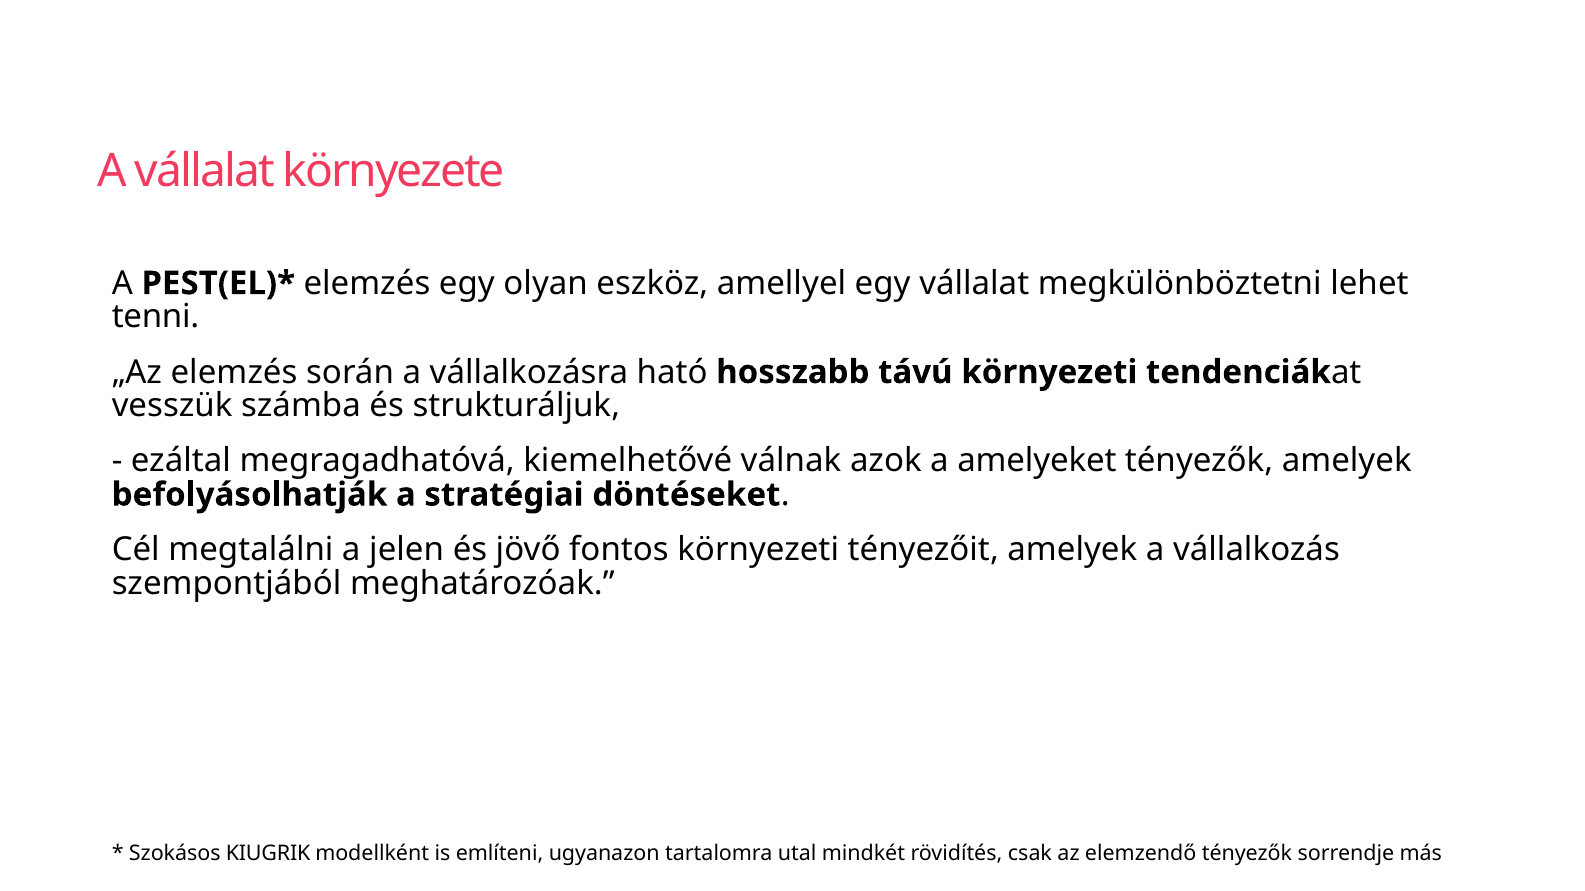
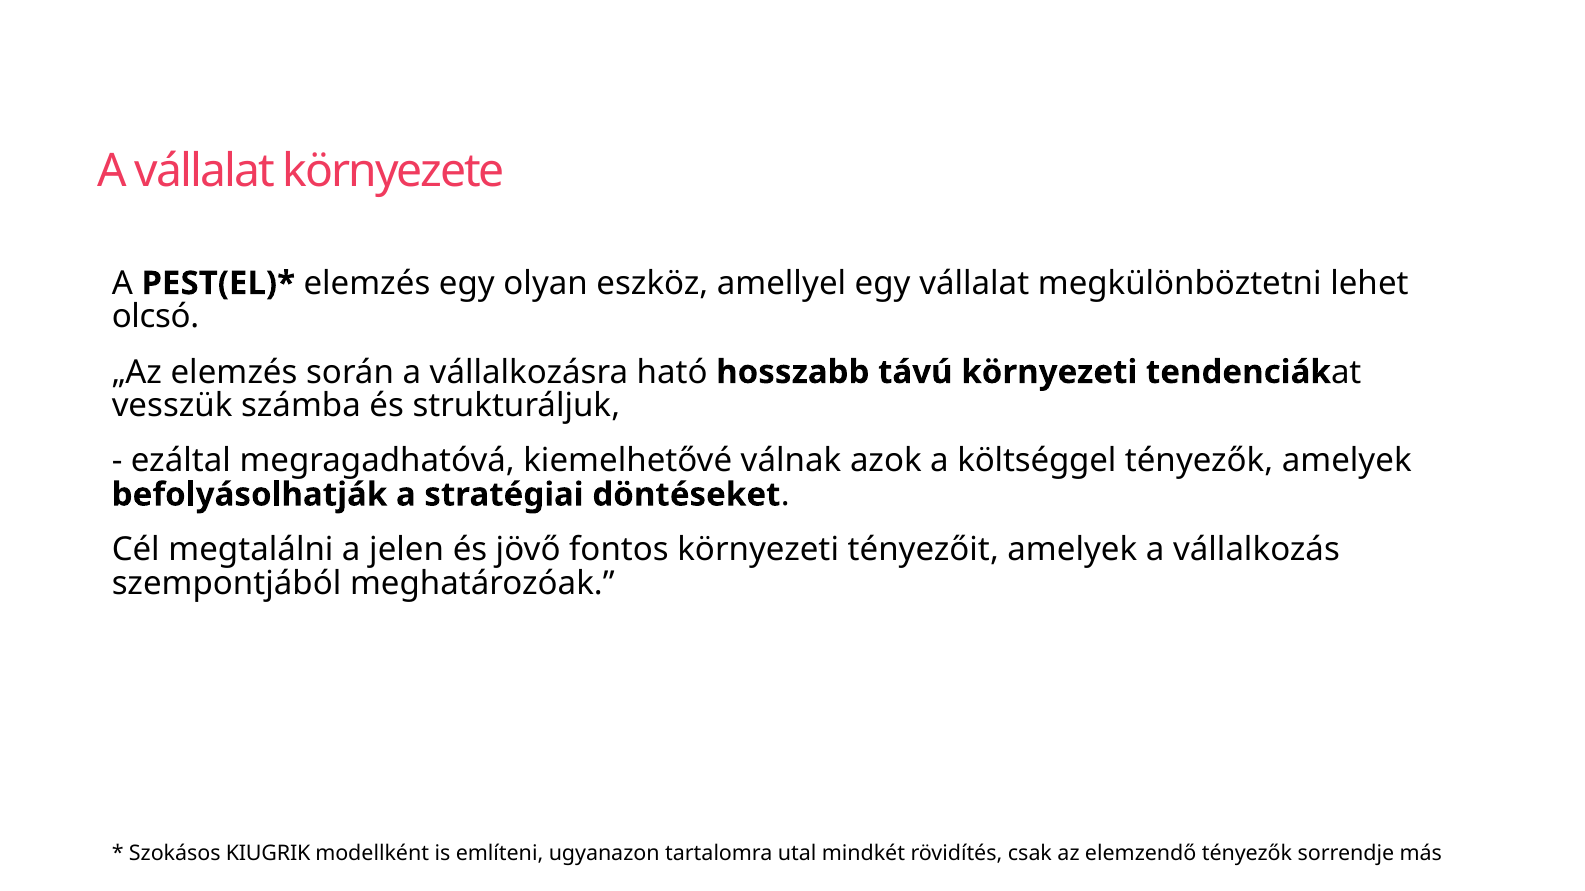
tenni: tenni -> olcsó (155, 317)
amelyeket: amelyeket -> költséggel (1037, 461)
